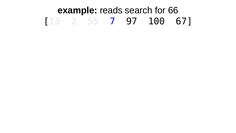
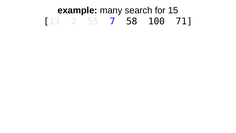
reads: reads -> many (111, 10)
66: 66 -> 15 (173, 10)
97: 97 -> 58 (132, 21)
67: 67 -> 71 (184, 21)
